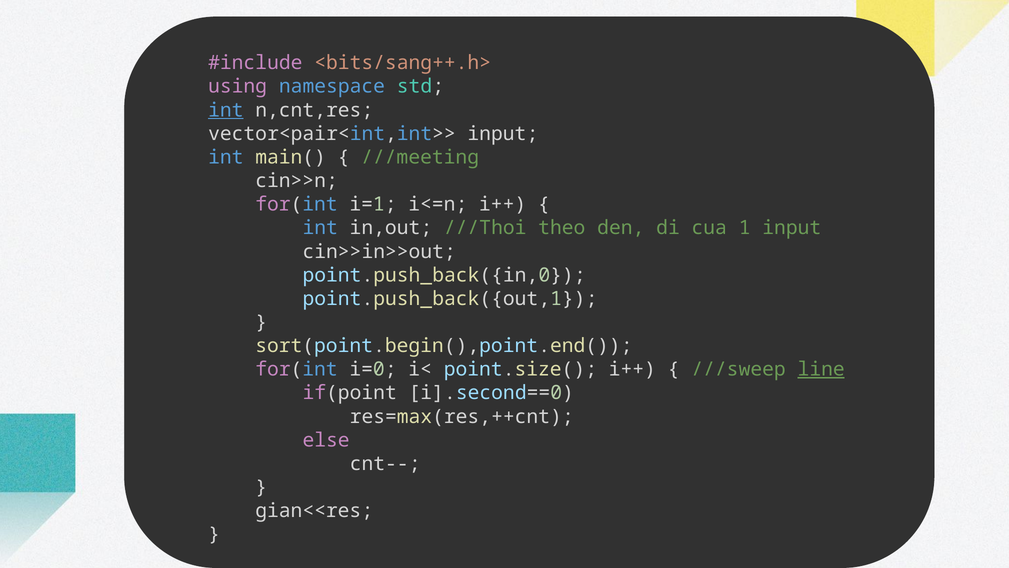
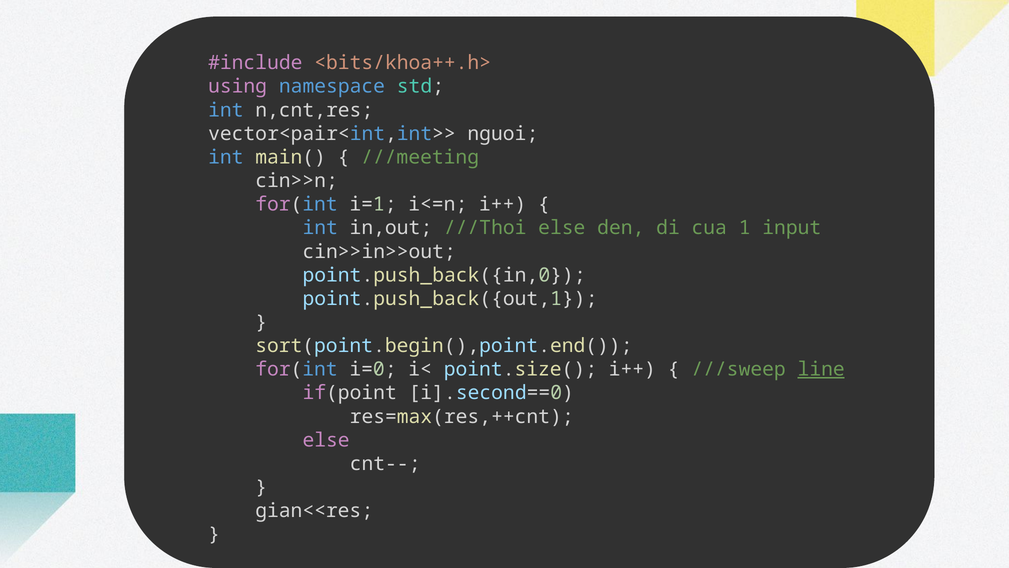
<bits/sang++.h>: <bits/sang++.h> -> <bits/khoa++.h> (403, 63)
int underline: present -> none (226, 110)
vector<pair<int,int>> input: input -> nguoi (503, 134)
///Thoi theo: theo -> else (562, 228)
